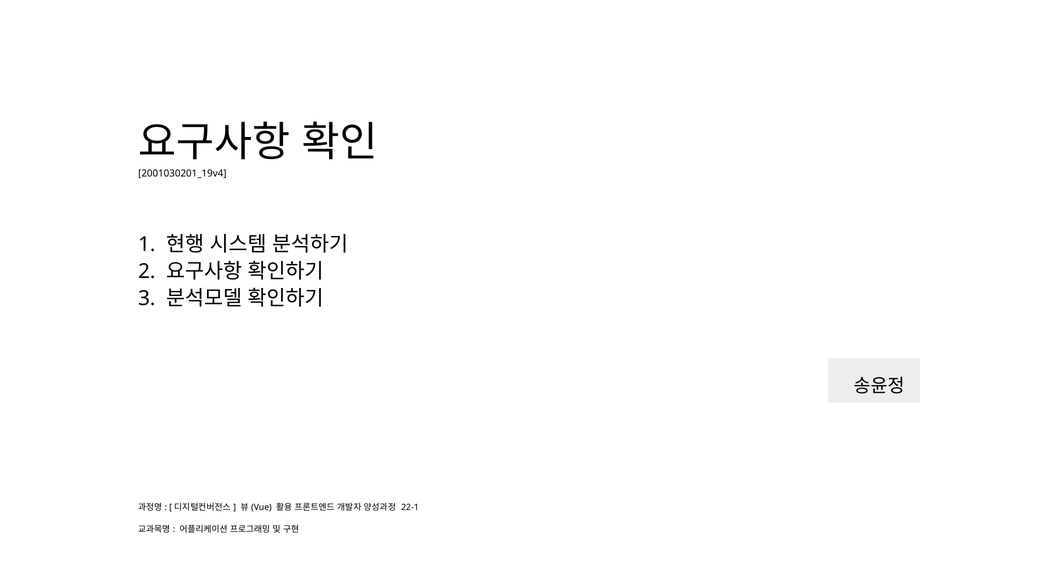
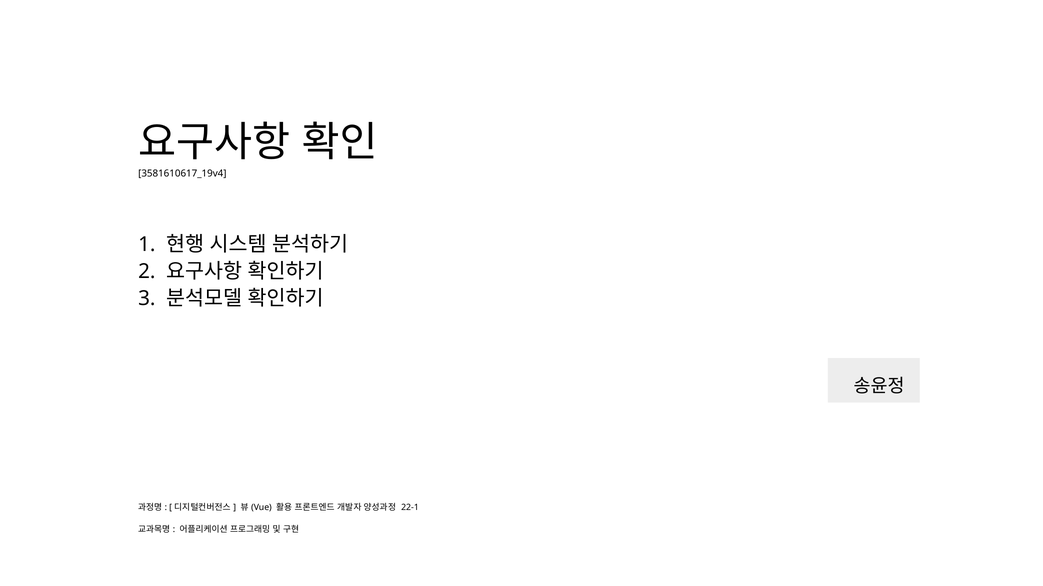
2001030201_19v4: 2001030201_19v4 -> 3581610617_19v4 (182, 174)
